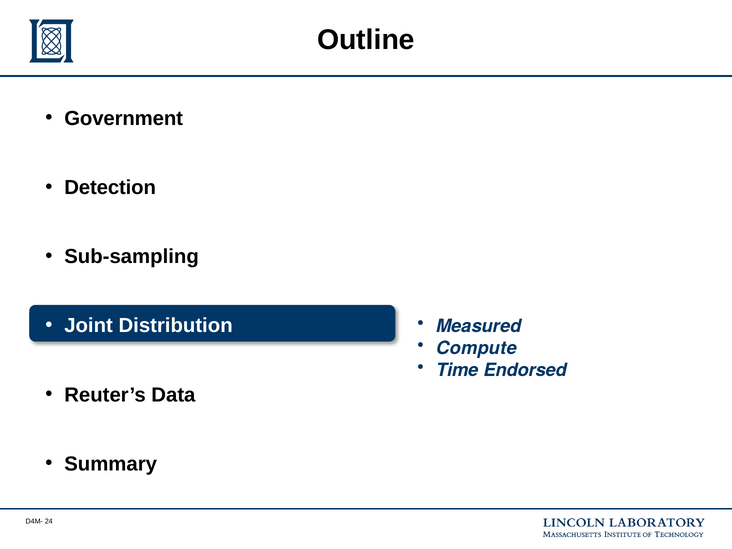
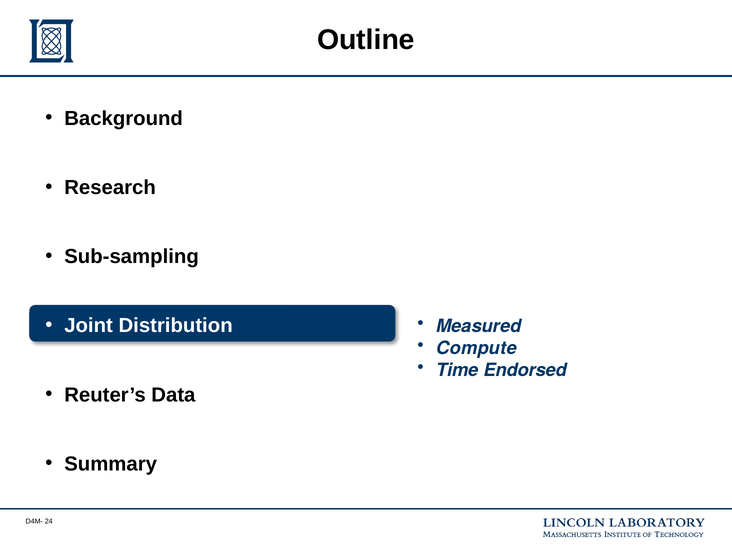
Government: Government -> Background (124, 118)
Detection: Detection -> Research (110, 187)
